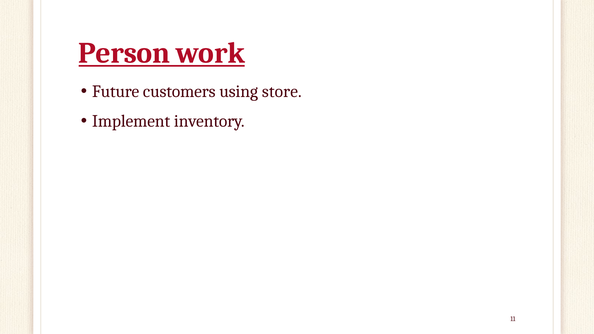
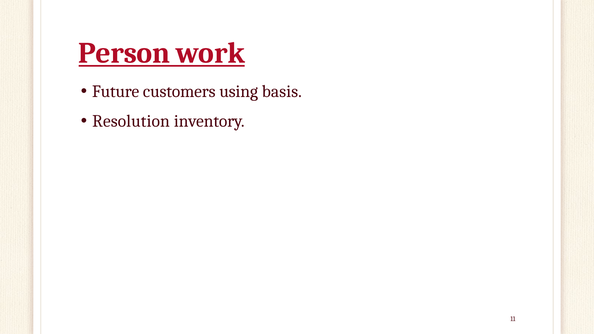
store: store -> basis (282, 92)
Implement: Implement -> Resolution (131, 121)
